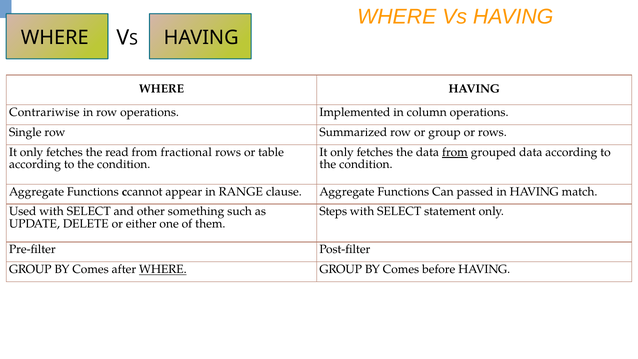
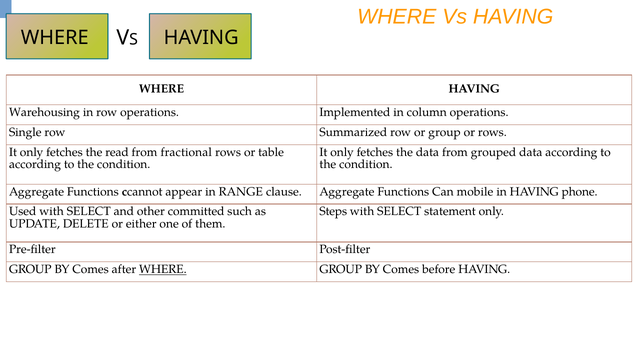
Contrariwise: Contrariwise -> Warehousing (44, 112)
from underline: present -> none (455, 152)
passed: passed -> mobile (475, 192)
match: match -> phone (580, 192)
something: something -> committed (196, 211)
